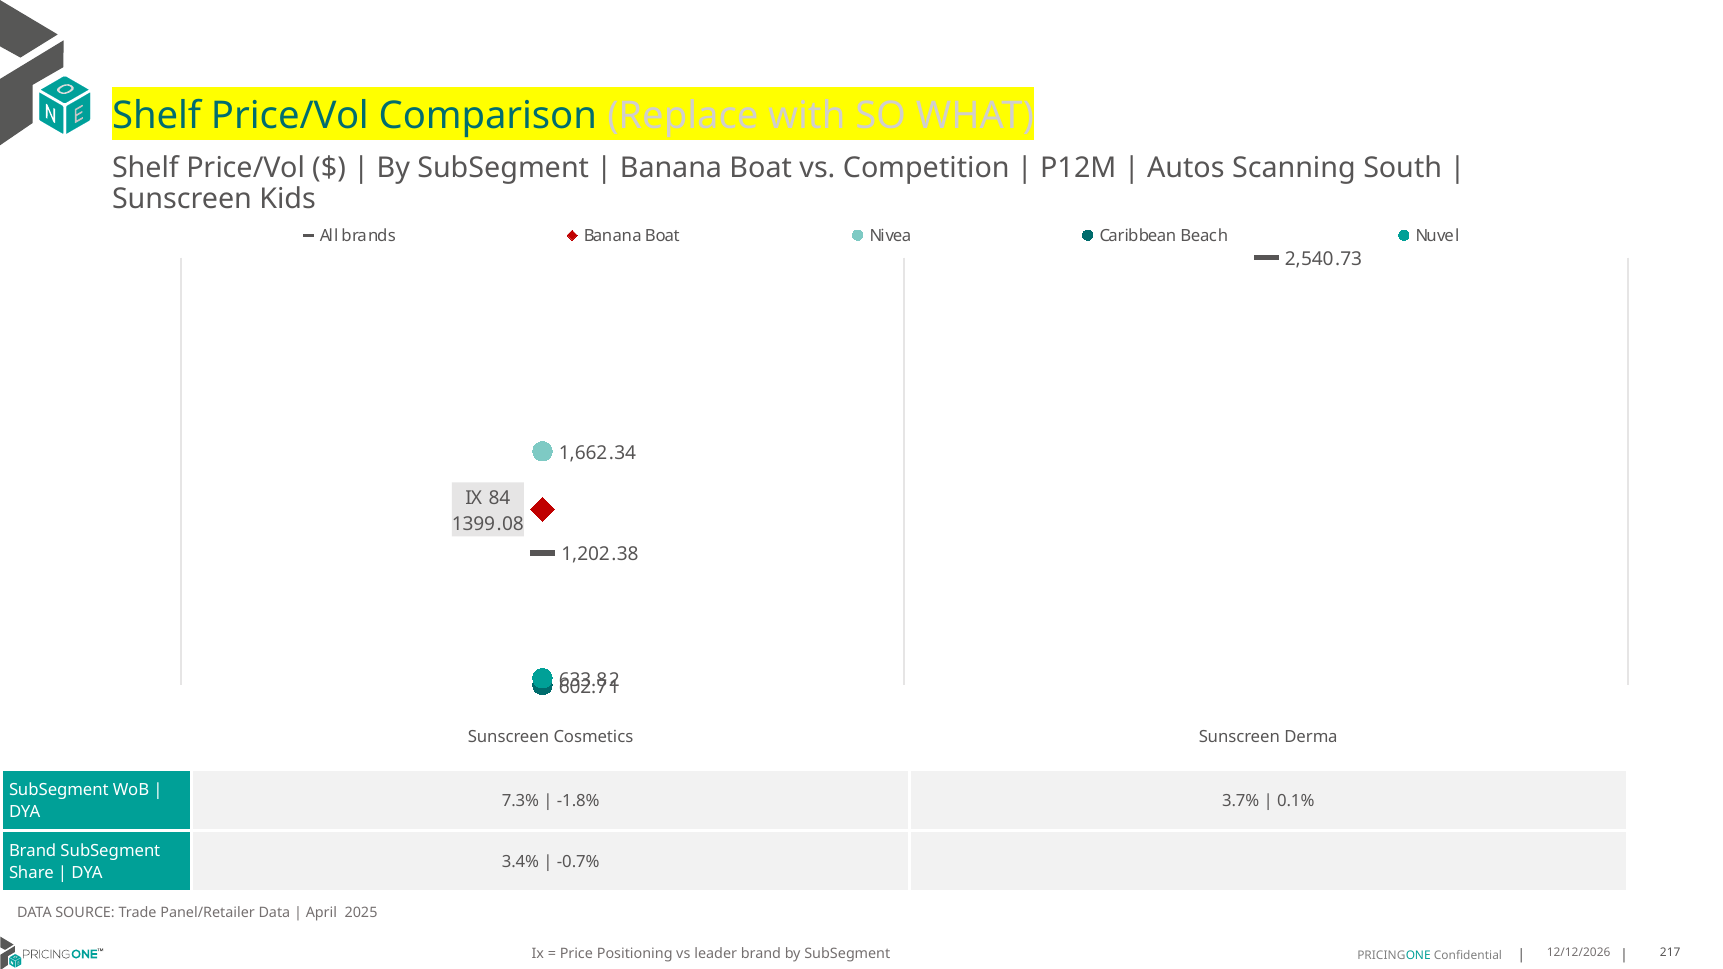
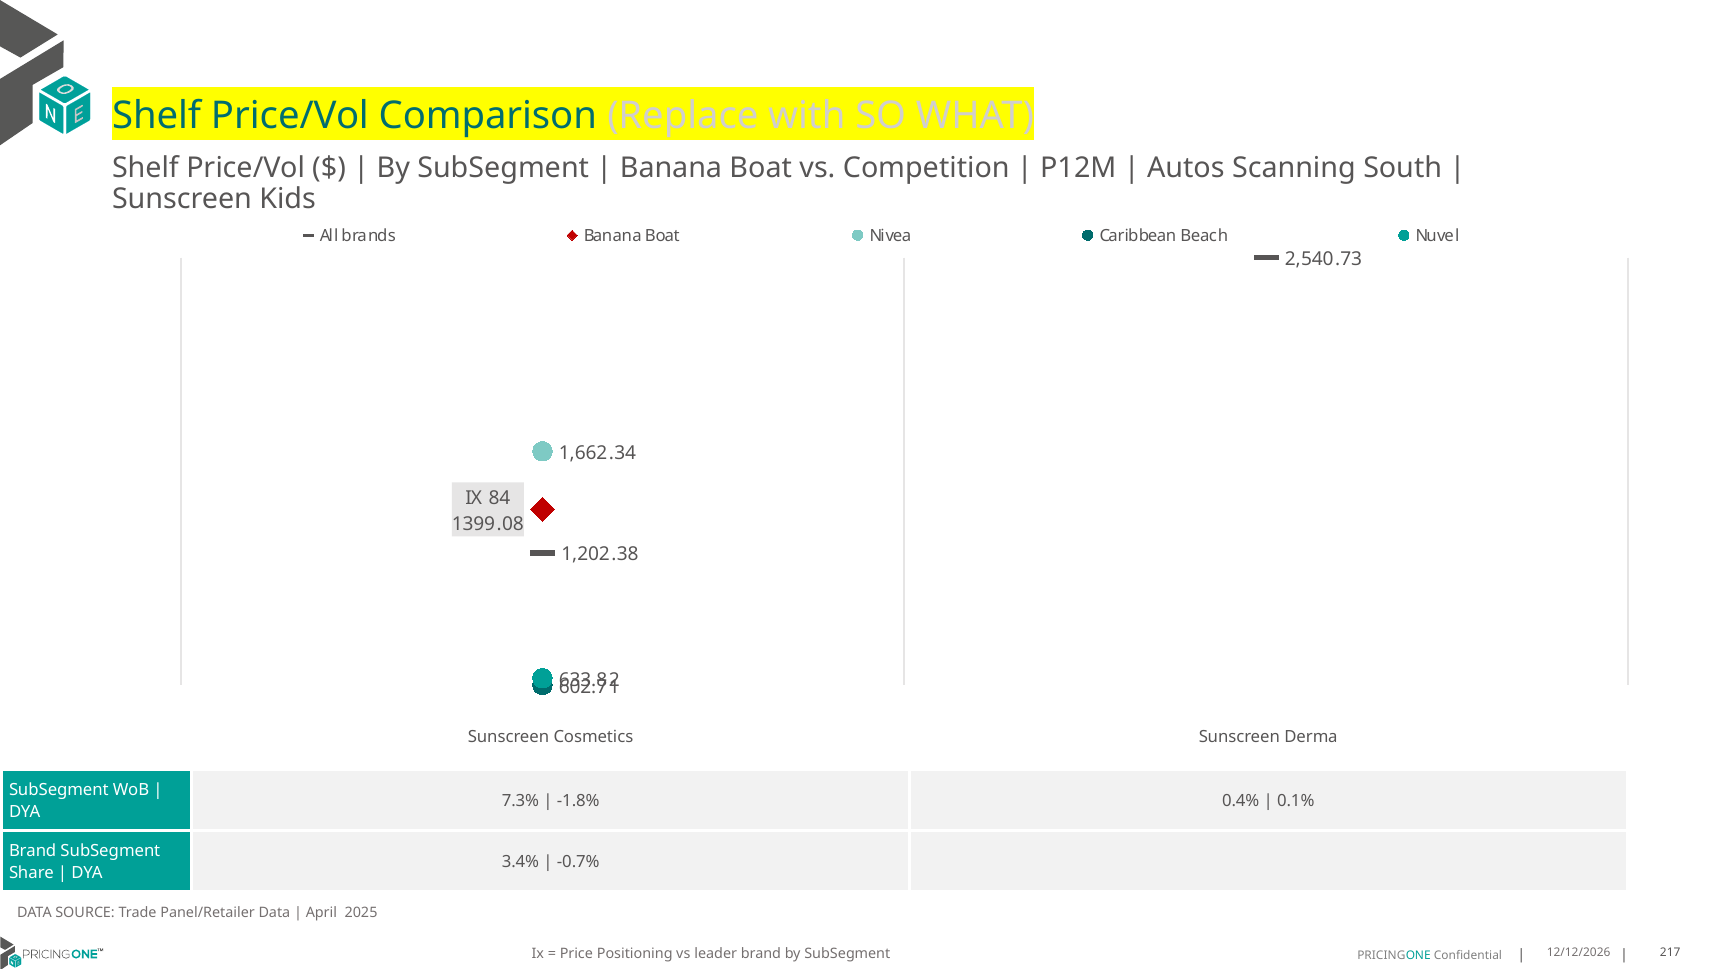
3.7%: 3.7% -> 0.4% (1241, 801)
